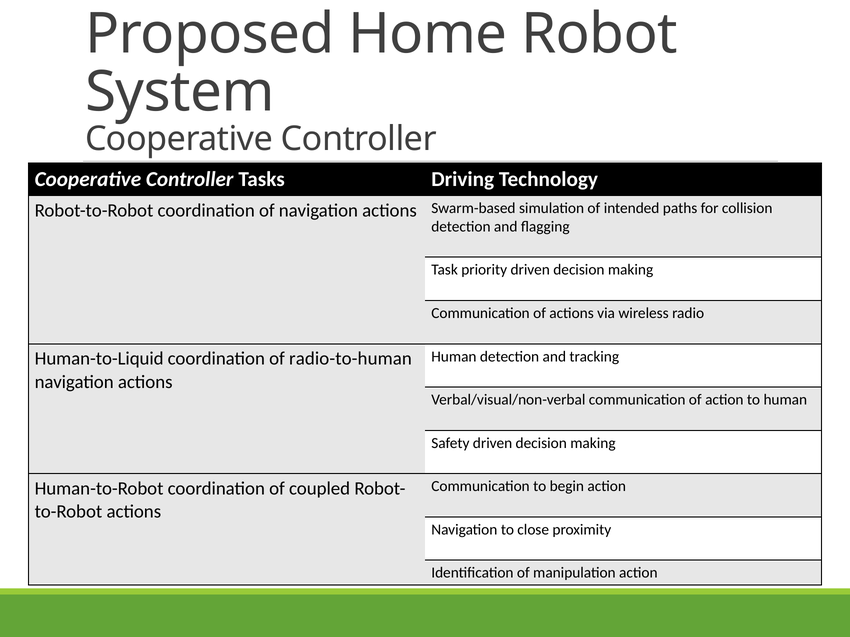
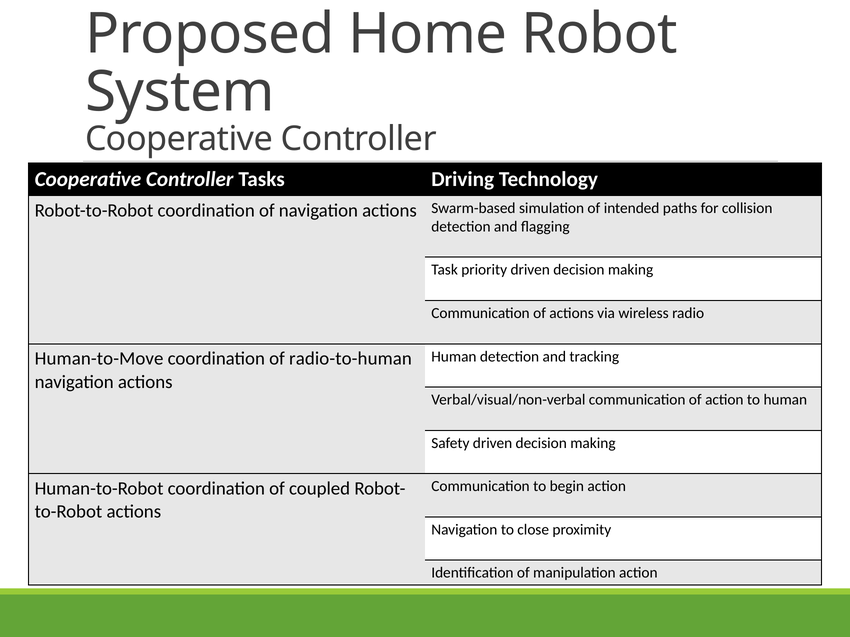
Human-to-Liquid: Human-to-Liquid -> Human-to-Move (99, 359)
